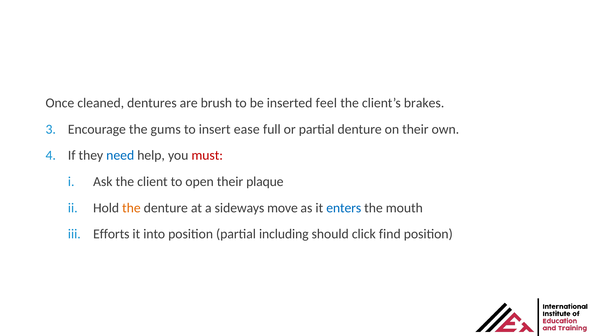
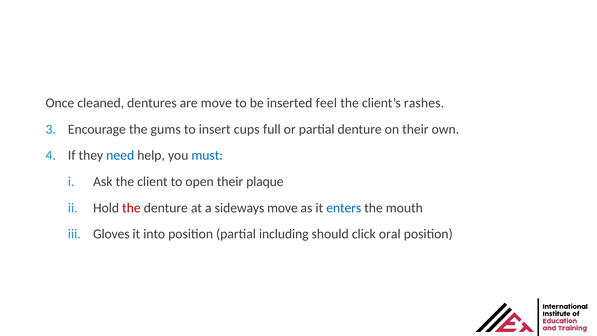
are brush: brush -> move (216, 103)
brakes: brakes -> rashes (424, 103)
ease: ease -> cups (247, 129)
must colour: red -> blue (207, 155)
the colour: orange -> red (131, 208)
Efforts: Efforts -> Gloves (111, 234)
find: find -> oral (390, 234)
